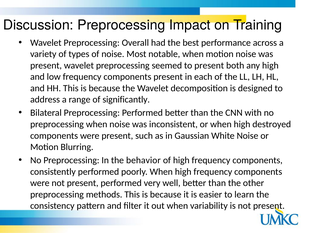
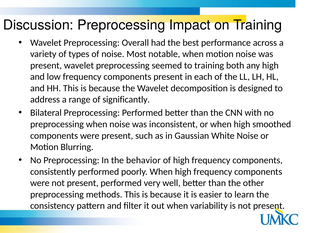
to present: present -> training (209, 65)
destroyed: destroyed -> smoothed (272, 124)
